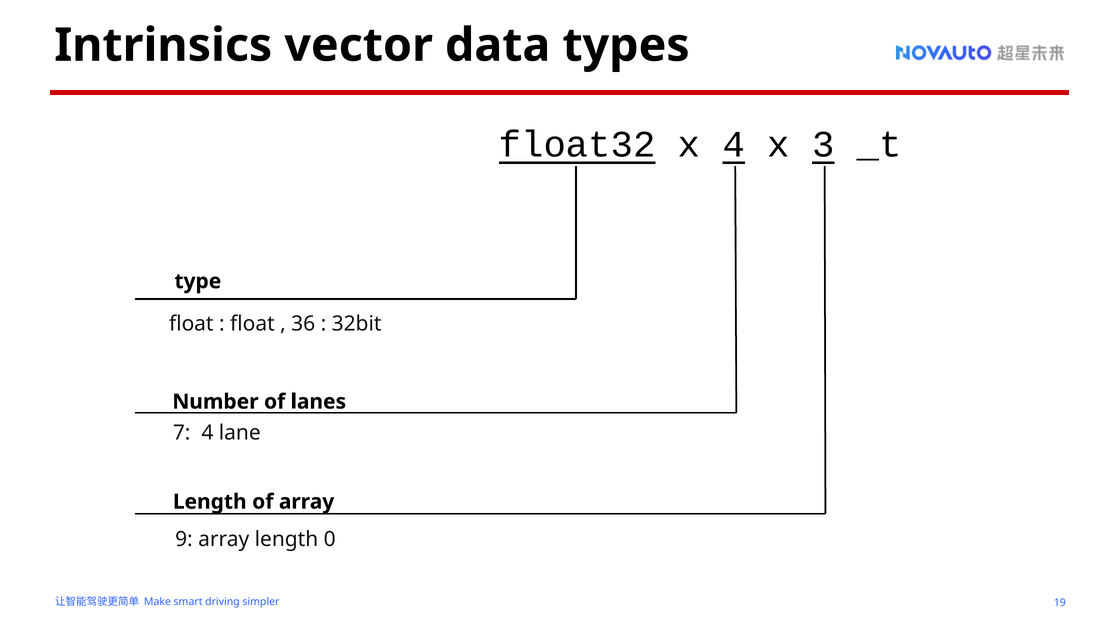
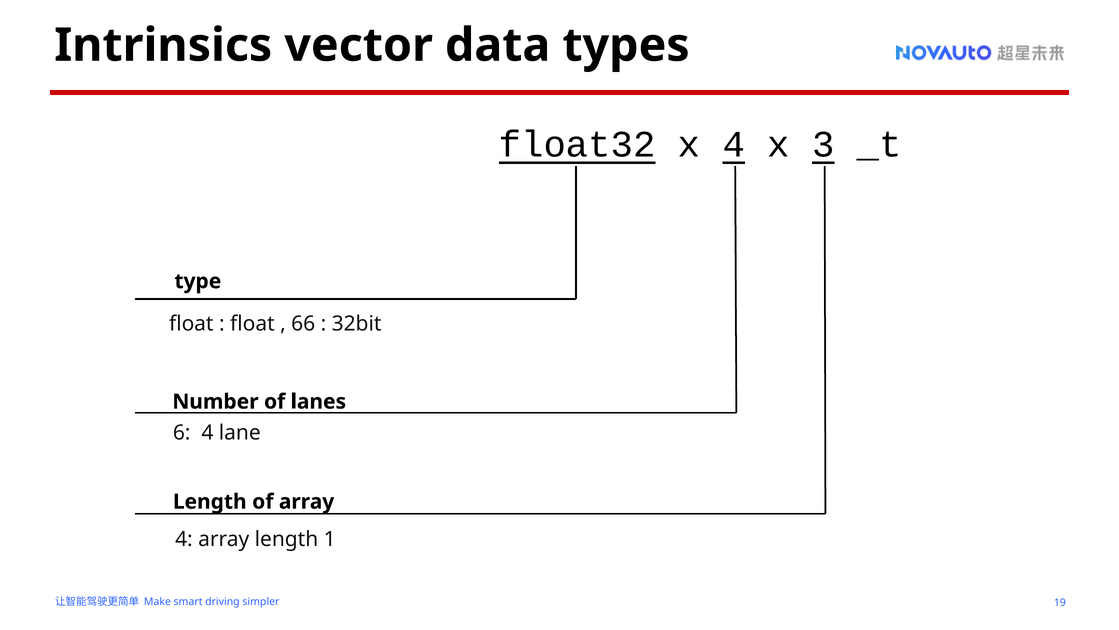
36: 36 -> 66 (303, 323)
7: 7 -> 6 (182, 433)
9: 9 -> 4 (184, 539)
0: 0 -> 1 (330, 539)
